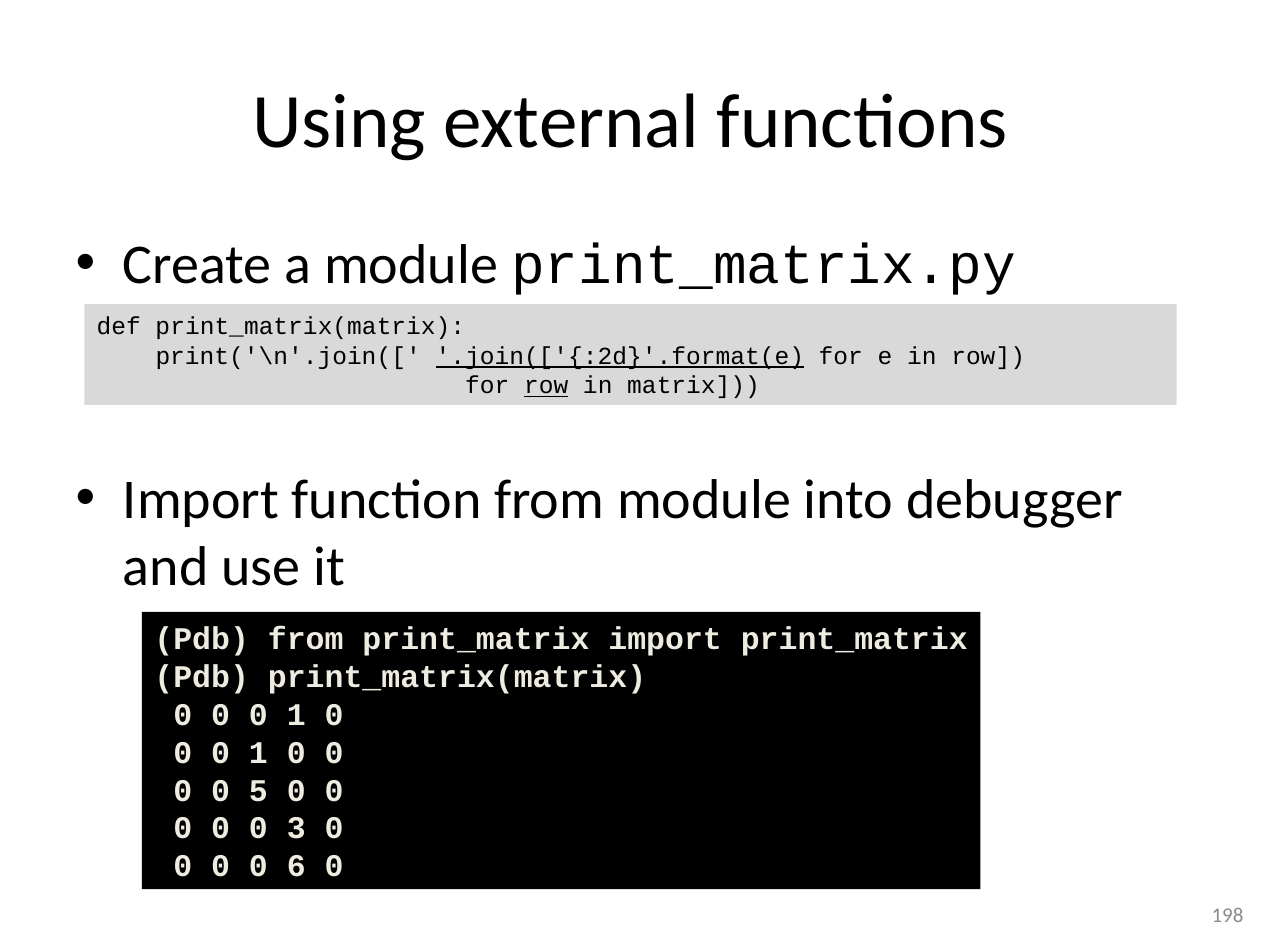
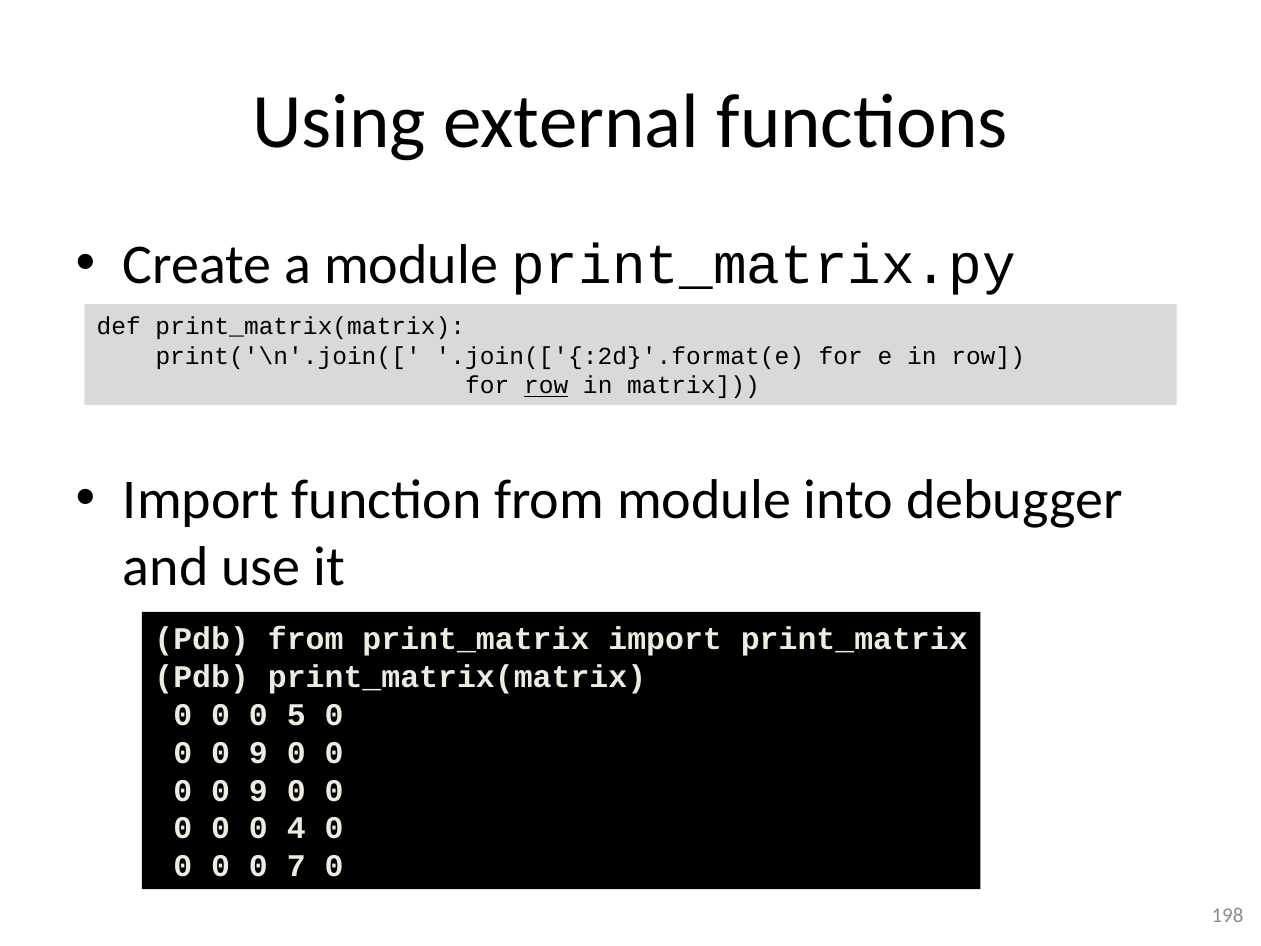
.join(['{:2d}'.format(e underline: present -> none (620, 356)
1: 1 -> 5 (296, 715)
1: 1 -> 9 (258, 753)
5: 5 -> 9 (258, 790)
3: 3 -> 4 (296, 828)
6: 6 -> 7 (296, 866)
